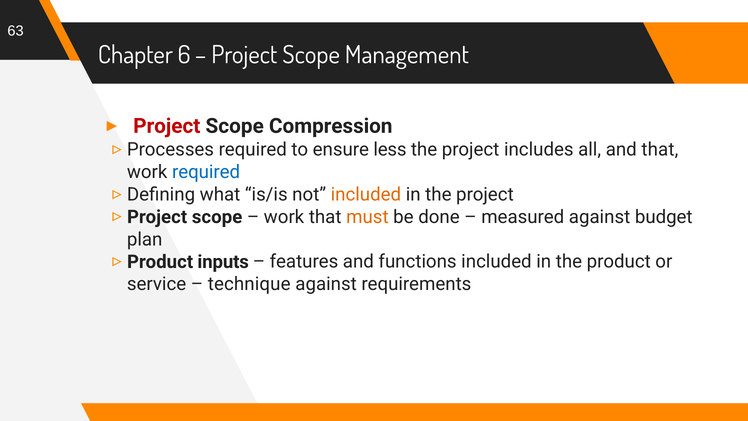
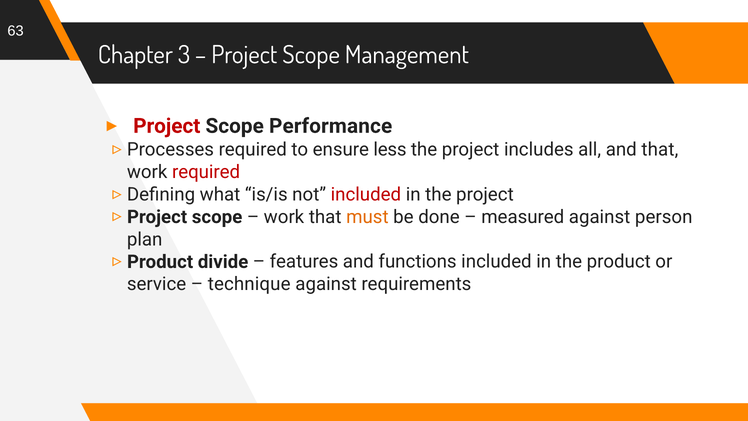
6: 6 -> 3 (184, 55)
Compression: Compression -> Performance (331, 126)
required colour: blue -> red (206, 172)
included colour: orange -> red (366, 194)
budget: budget -> person (664, 217)
inputs: inputs -> divide (223, 262)
